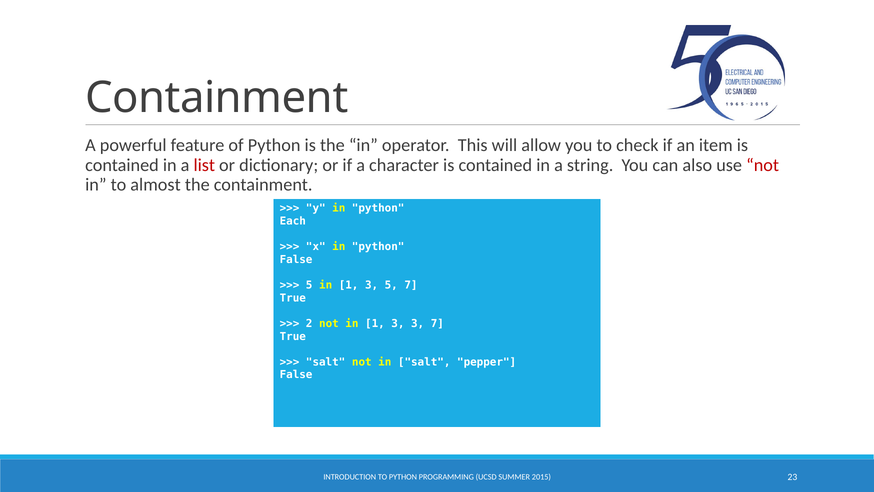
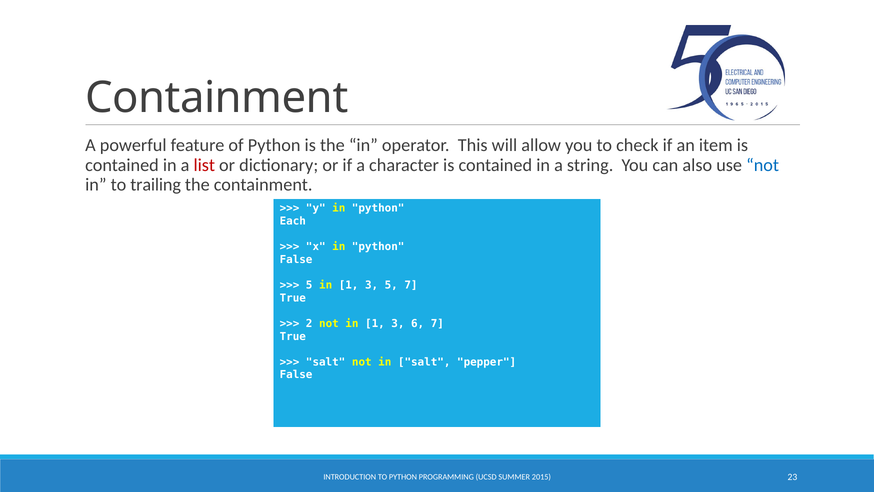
not colour: red -> blue (763, 165)
almost: almost -> trailing (156, 185)
3 3: 3 -> 6 (418, 323)
